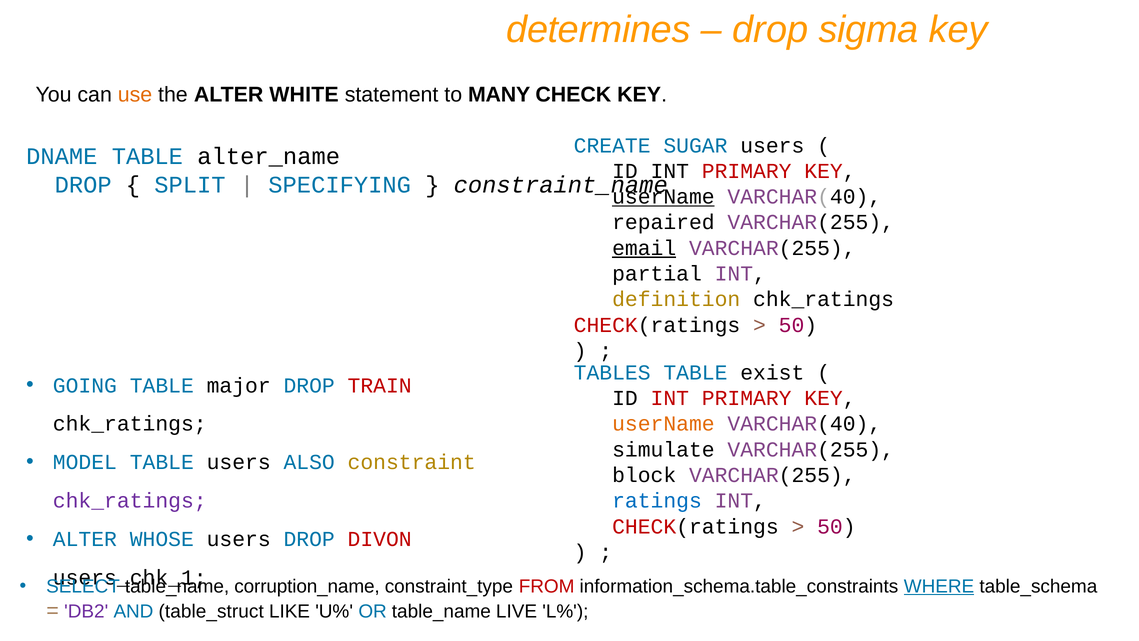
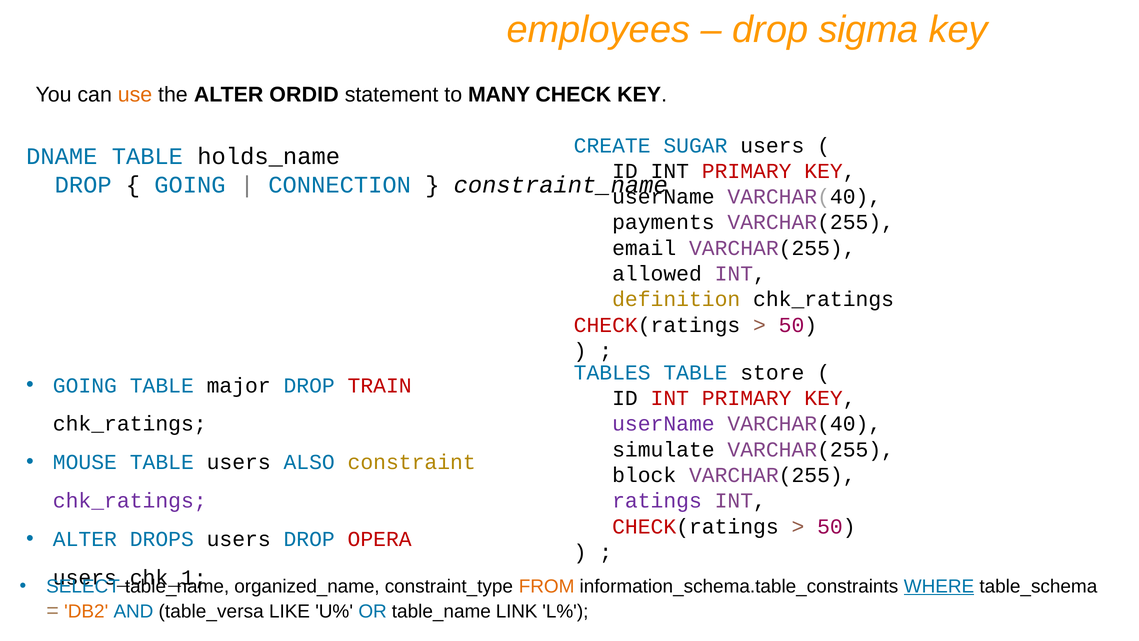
determines: determines -> employees (598, 30)
WHITE: WHITE -> ORDID (304, 95)
alter_name: alter_name -> holds_name (269, 156)
SPLIT: SPLIT -> GOING (190, 185)
SPECIFYING: SPECIFYING -> CONNECTION (340, 185)
userName underline: present -> none (663, 197)
repaired: repaired -> payments (663, 222)
email underline: present -> none (644, 248)
partial: partial -> allowed (657, 274)
exist: exist -> store (772, 372)
userName colour: orange -> purple (663, 424)
MODEL: MODEL -> MOUSE (85, 462)
ratings colour: blue -> purple (657, 501)
WHOSE: WHOSE -> DROPS (162, 539)
DIVON: DIVON -> OPERA (380, 539)
corruption_name: corruption_name -> organized_name (307, 586)
FROM colour: red -> orange (547, 586)
DB2 colour: purple -> orange (86, 611)
table_struct: table_struct -> table_versa (211, 611)
LIVE: LIVE -> LINK (517, 611)
